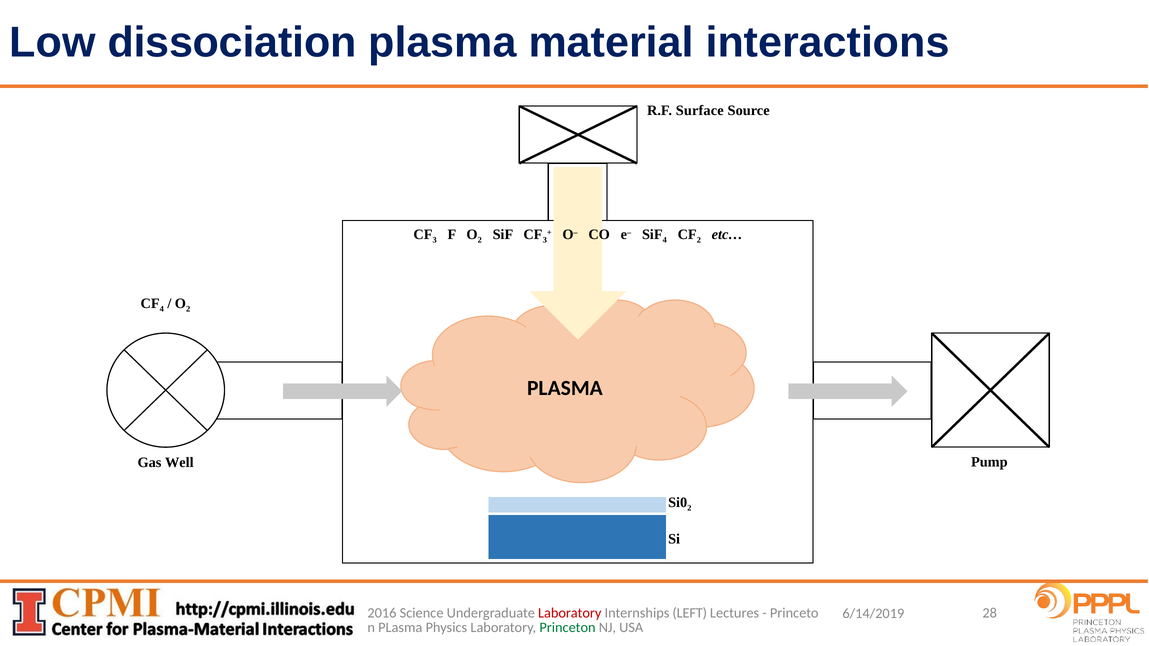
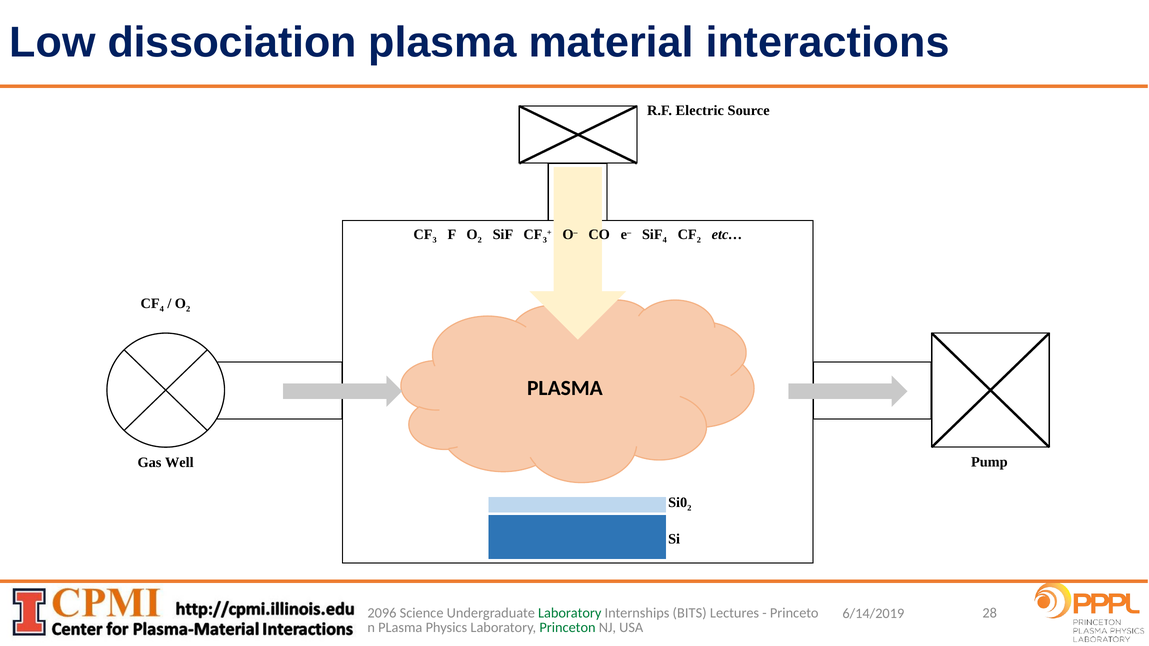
Surface: Surface -> Electric (700, 111)
2016: 2016 -> 2096 (382, 613)
Laboratory colour: red -> green (570, 613)
LEFT: LEFT -> BITS (690, 613)
